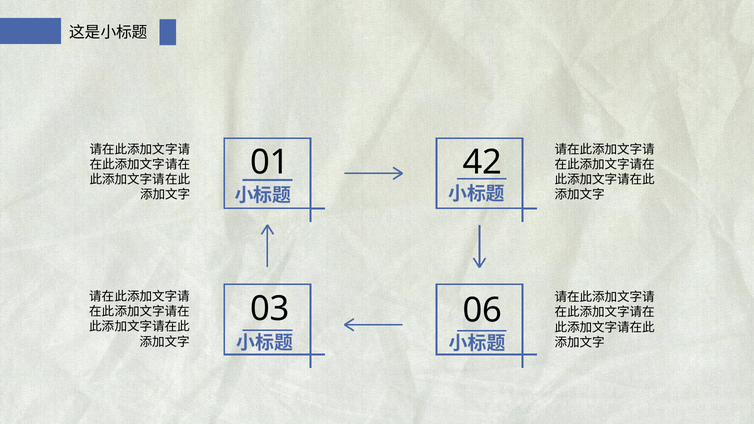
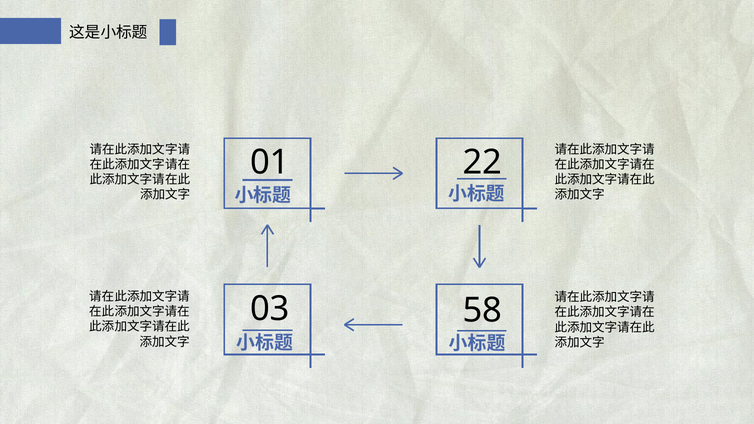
42: 42 -> 22 (482, 162)
06: 06 -> 58 (482, 310)
